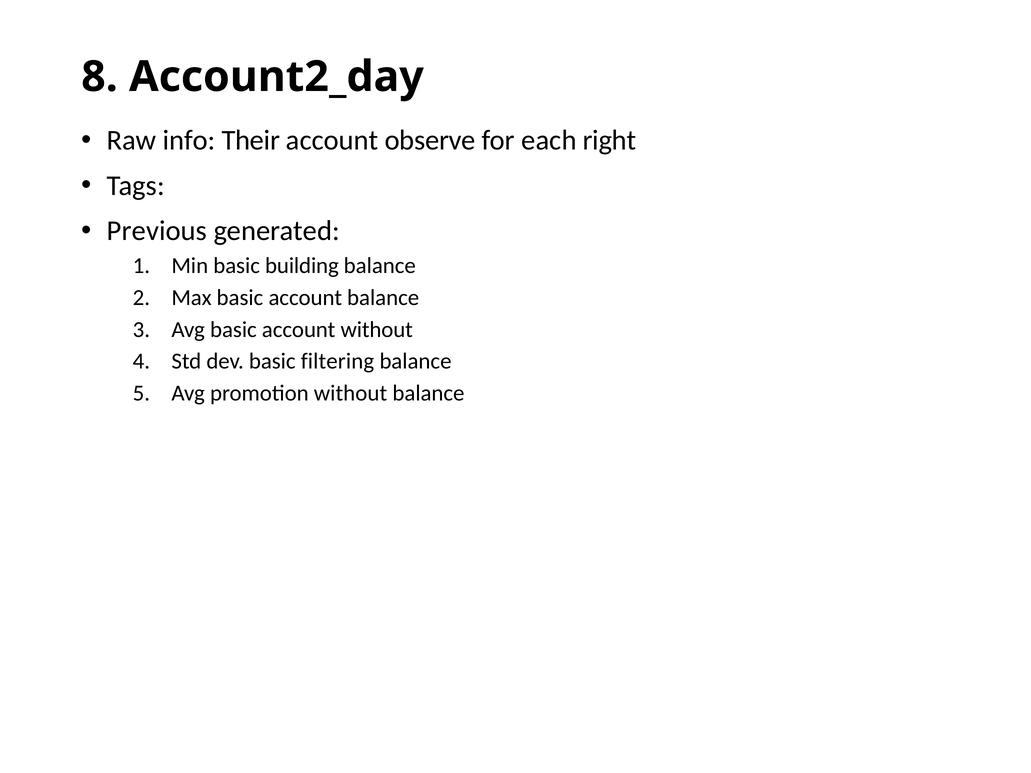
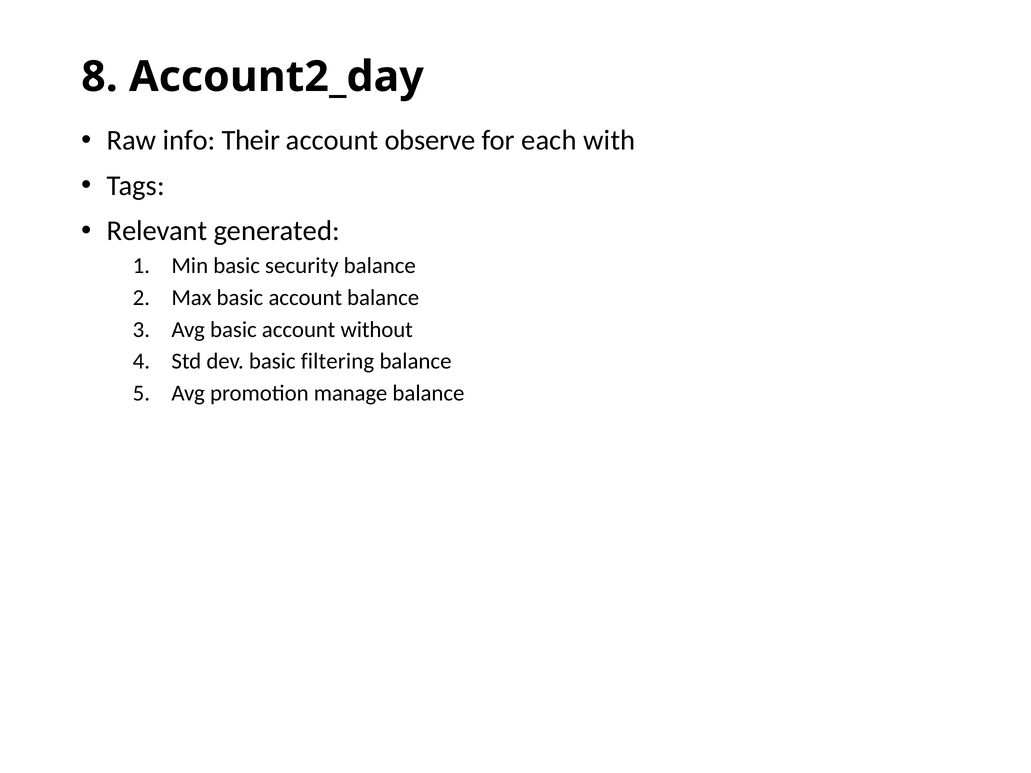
right: right -> with (609, 140)
Previous: Previous -> Relevant (157, 231)
building: building -> security (302, 266)
promotion without: without -> manage (351, 393)
